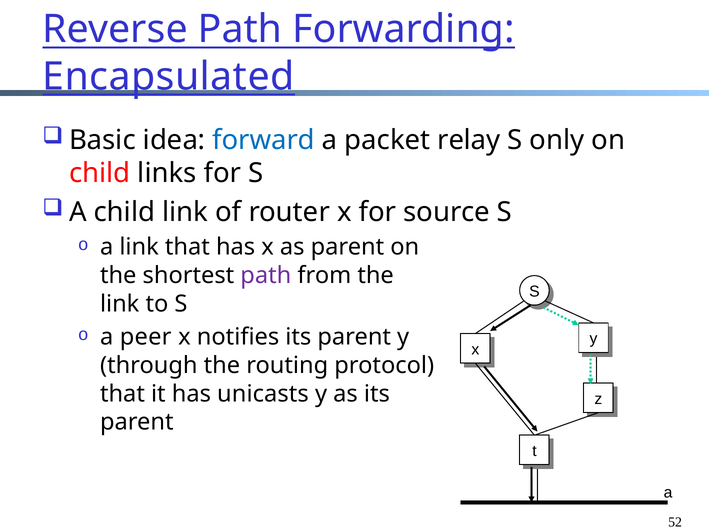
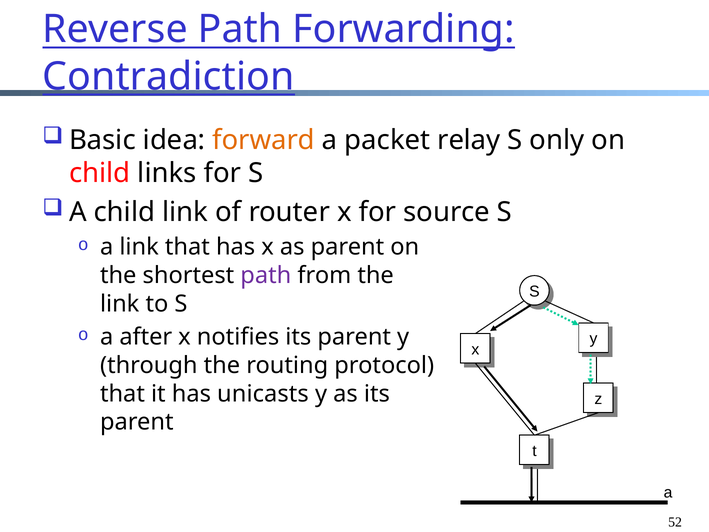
Encapsulated: Encapsulated -> Contradiction (169, 77)
forward colour: blue -> orange (264, 140)
peer: peer -> after (146, 337)
